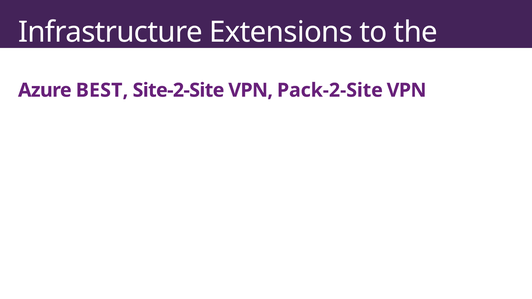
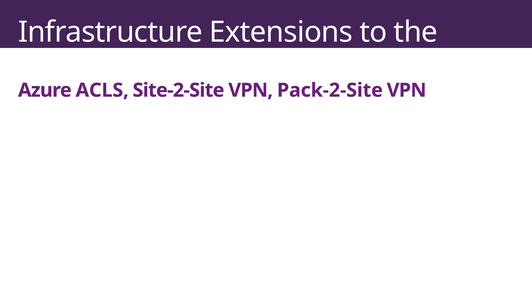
BEST: BEST -> ACLS (102, 90)
